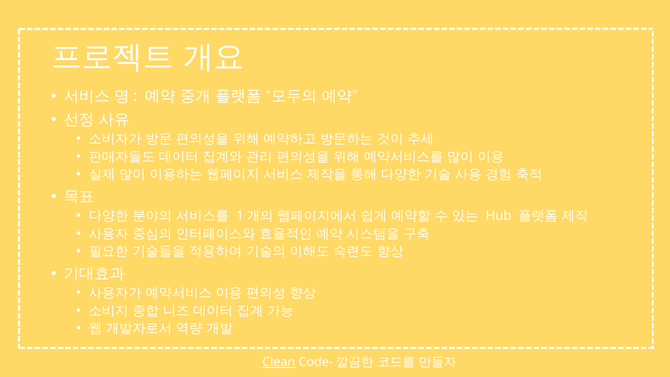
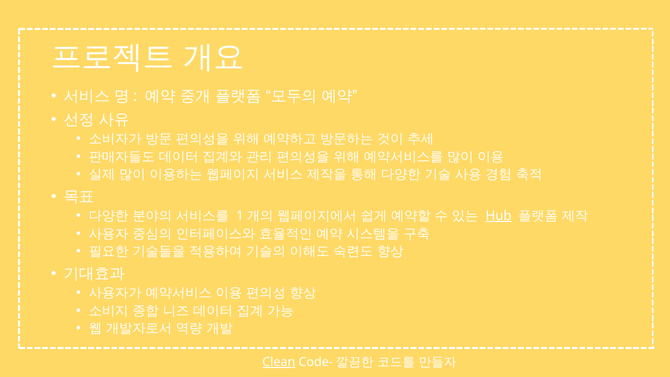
Hub underline: none -> present (499, 216)
